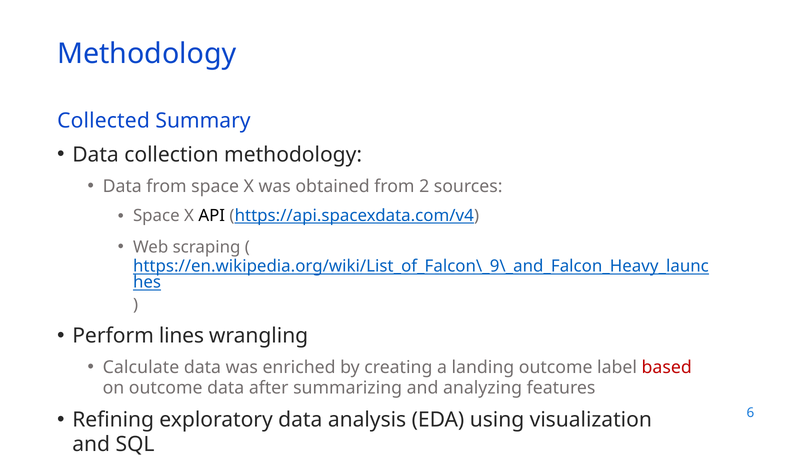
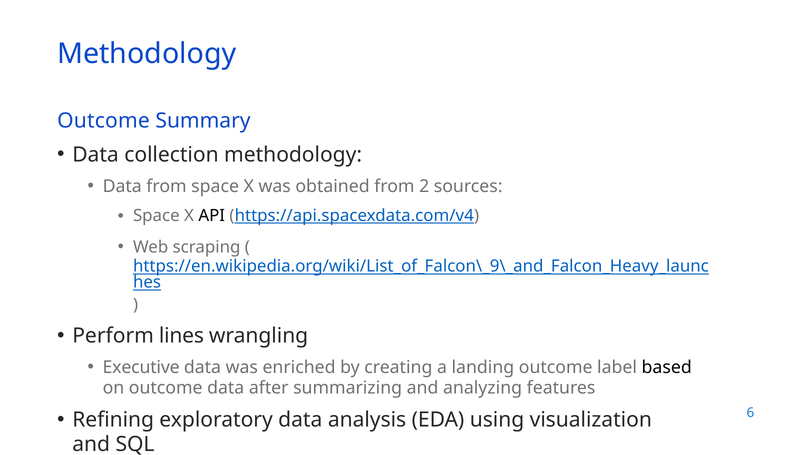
Collected: Collected -> Outcome (103, 121)
Calculate: Calculate -> Executive (141, 368)
based colour: red -> black (667, 368)
